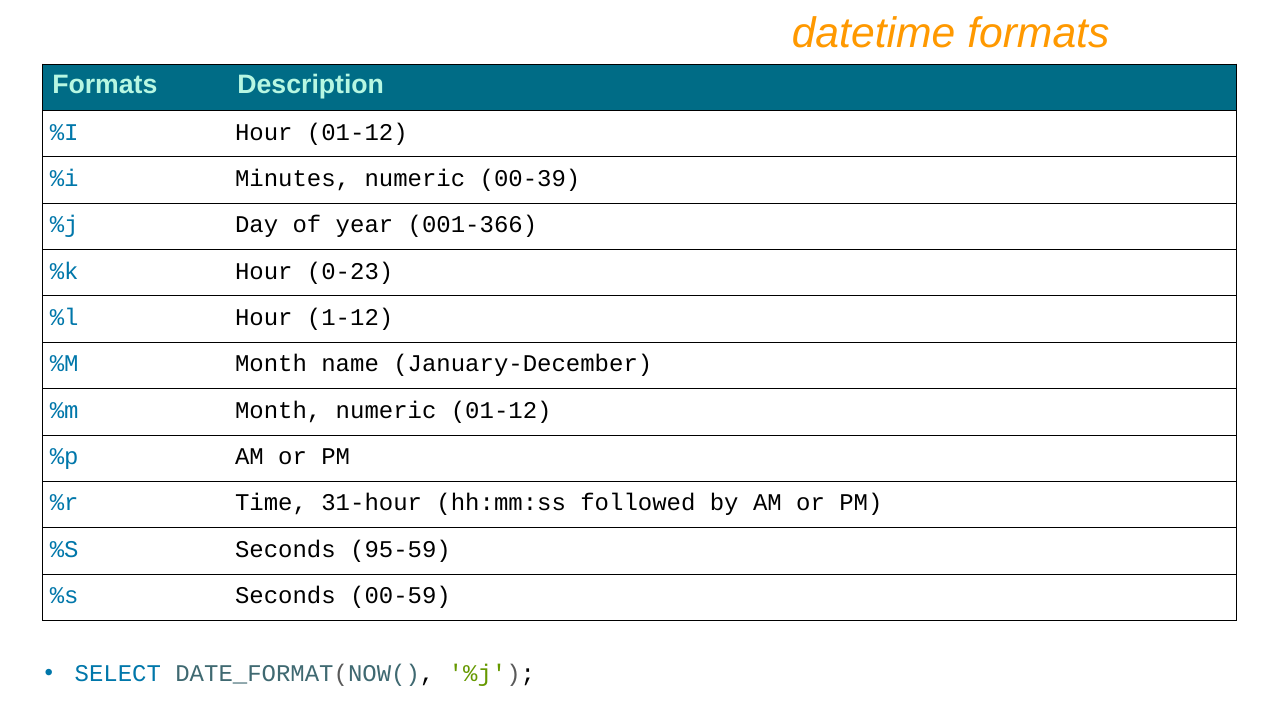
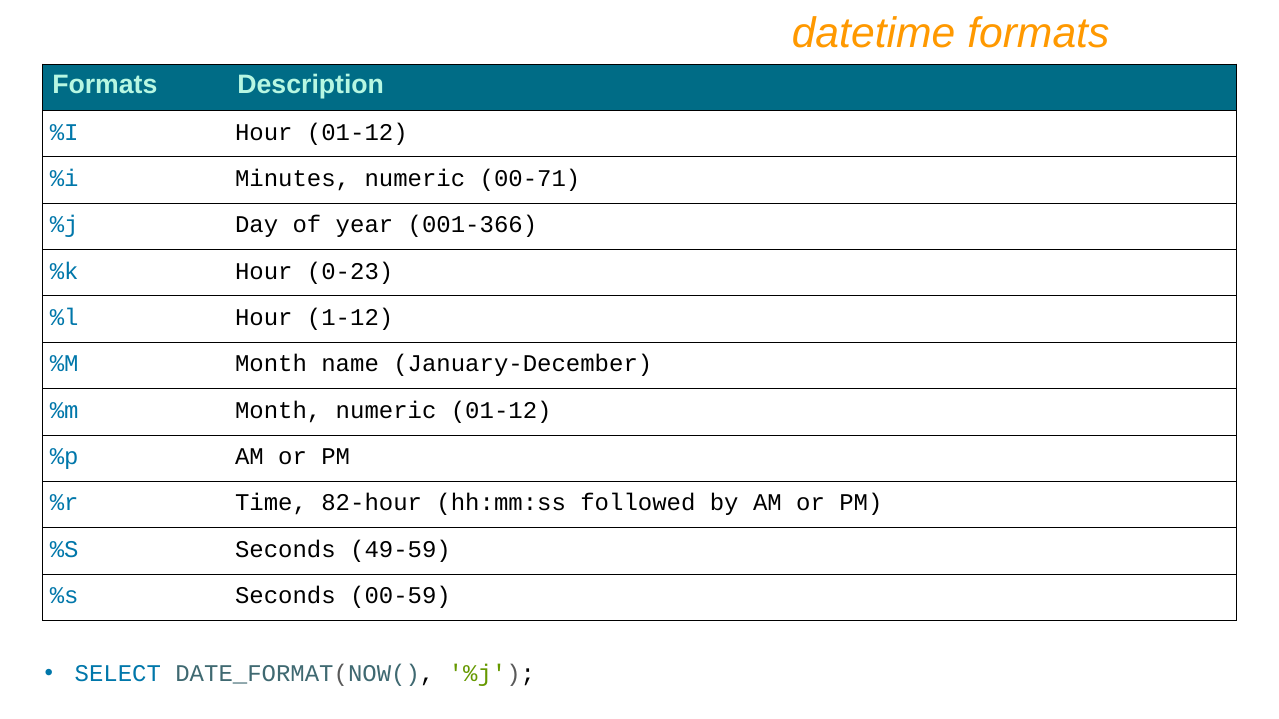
00-39: 00-39 -> 00-71 (530, 179)
31-hour: 31-hour -> 82-hour (372, 503)
95-59: 95-59 -> 49-59 (400, 550)
